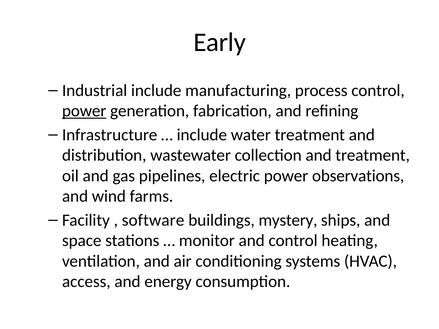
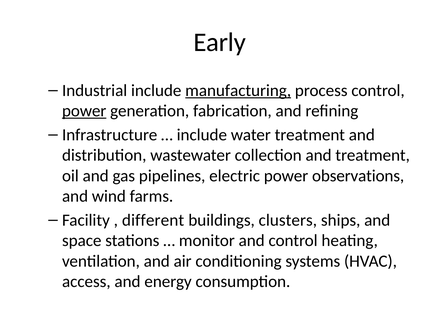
manufacturing underline: none -> present (238, 90)
software: software -> different (153, 220)
mystery: mystery -> clusters (288, 220)
